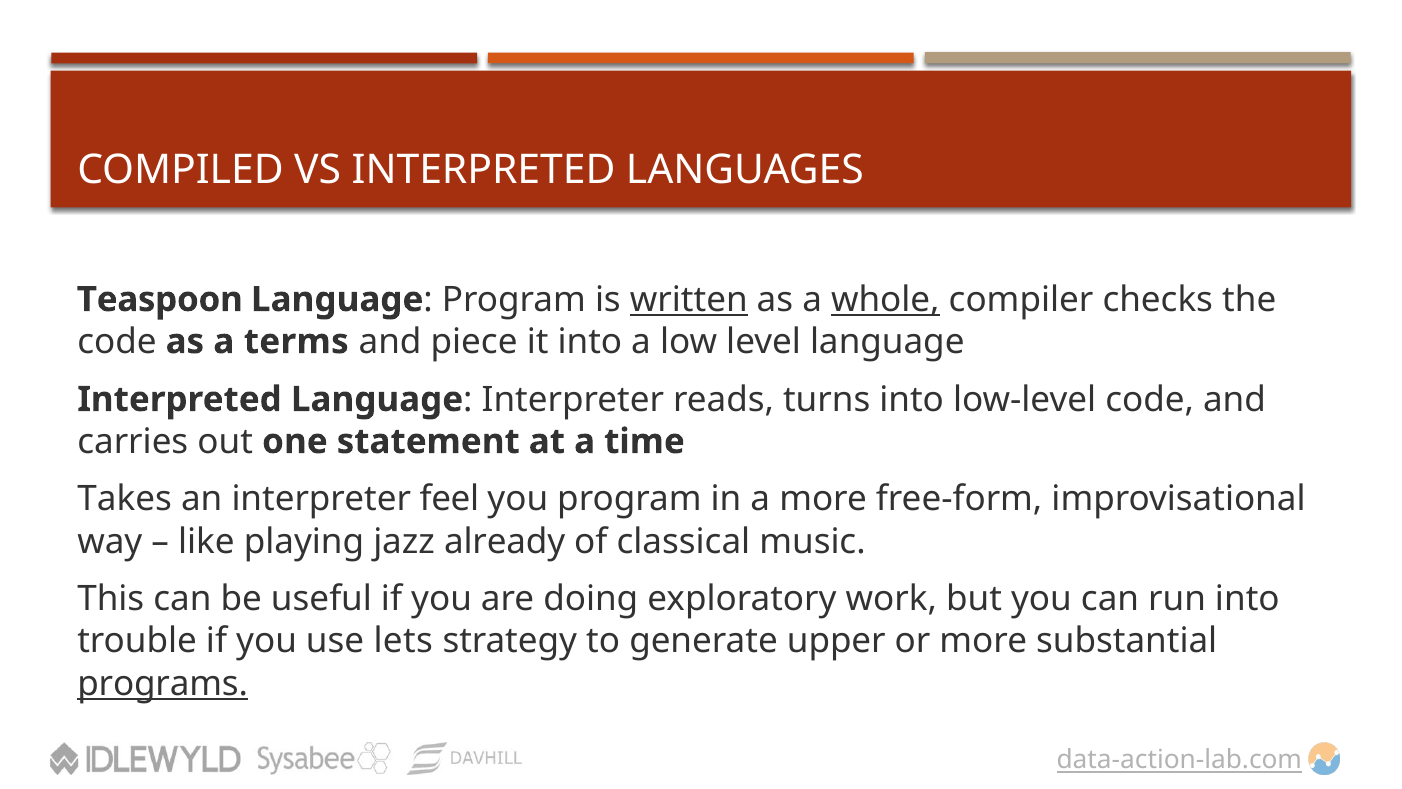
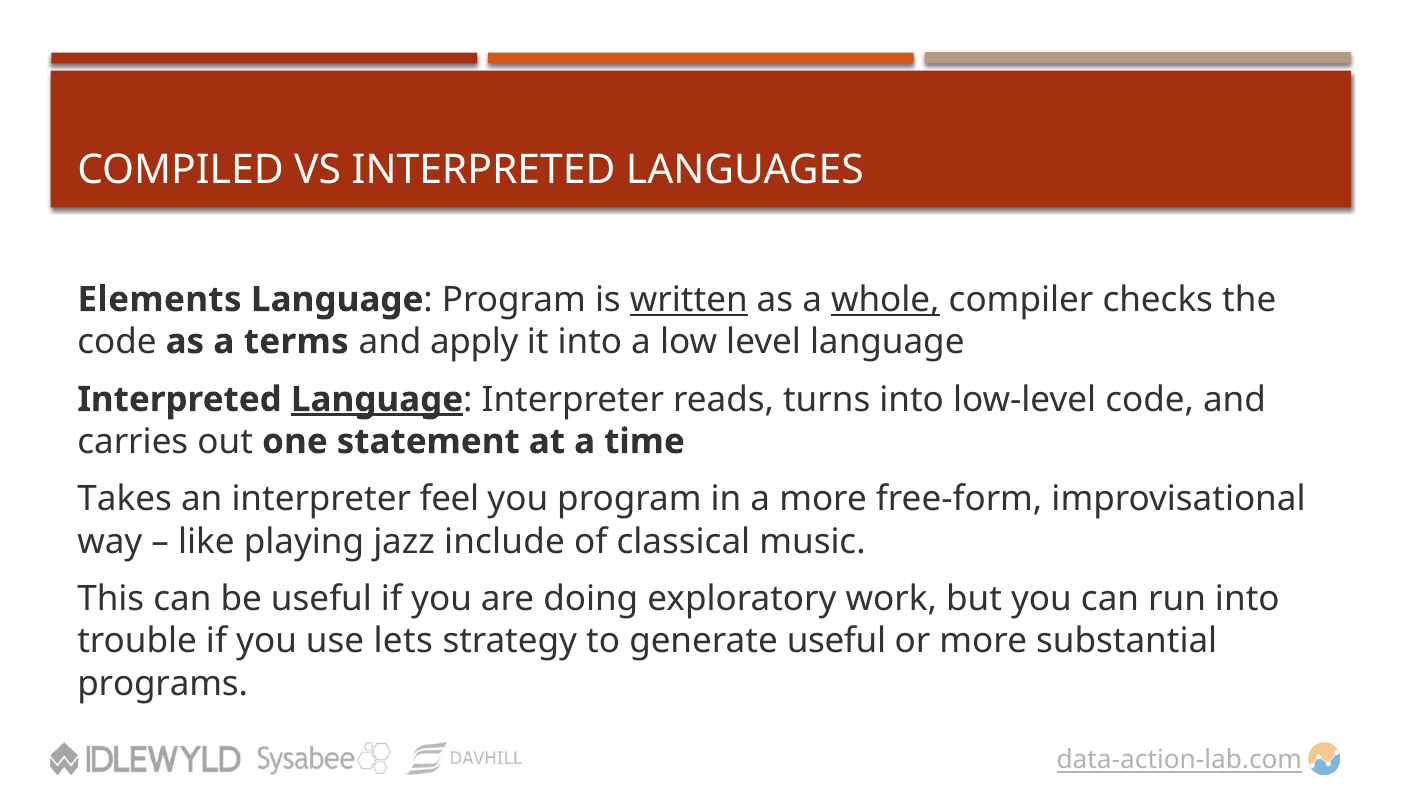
Teaspoon: Teaspoon -> Elements (159, 299)
piece: piece -> apply (474, 341)
Language underline: none -> present (377, 399)
already: already -> include (504, 541)
generate upper: upper -> useful (836, 641)
programs underline: present -> none (163, 683)
